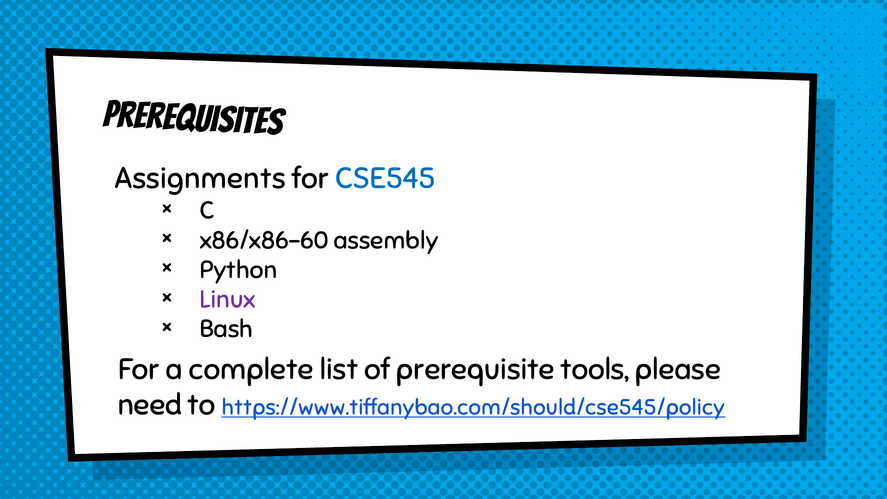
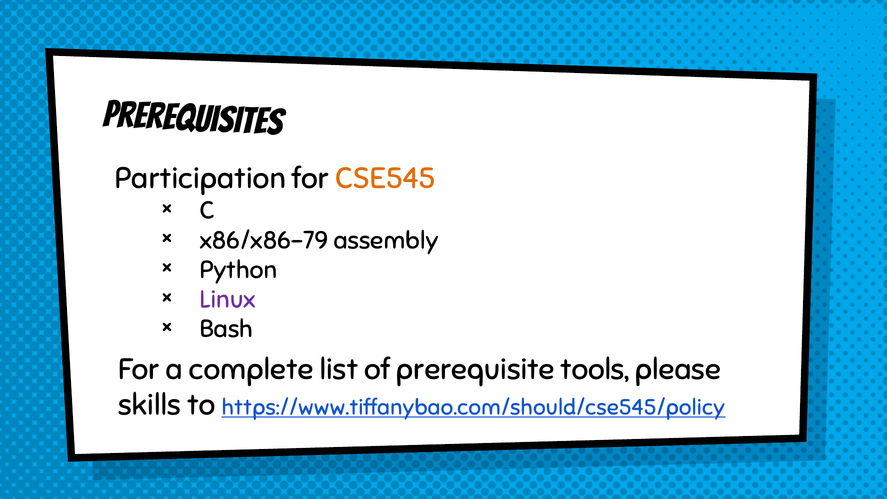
Assignments: Assignments -> Participation (200, 179)
CSE545 colour: blue -> orange (385, 179)
x86/x86-60: x86/x86-60 -> x86/x86-79 (264, 240)
need: need -> skills (150, 405)
